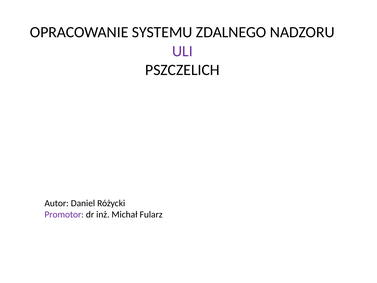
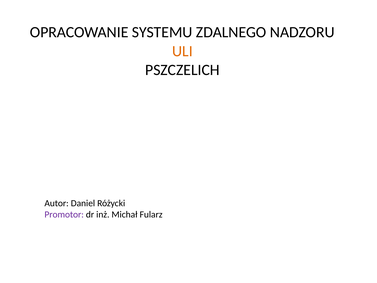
ULI colour: purple -> orange (182, 51)
